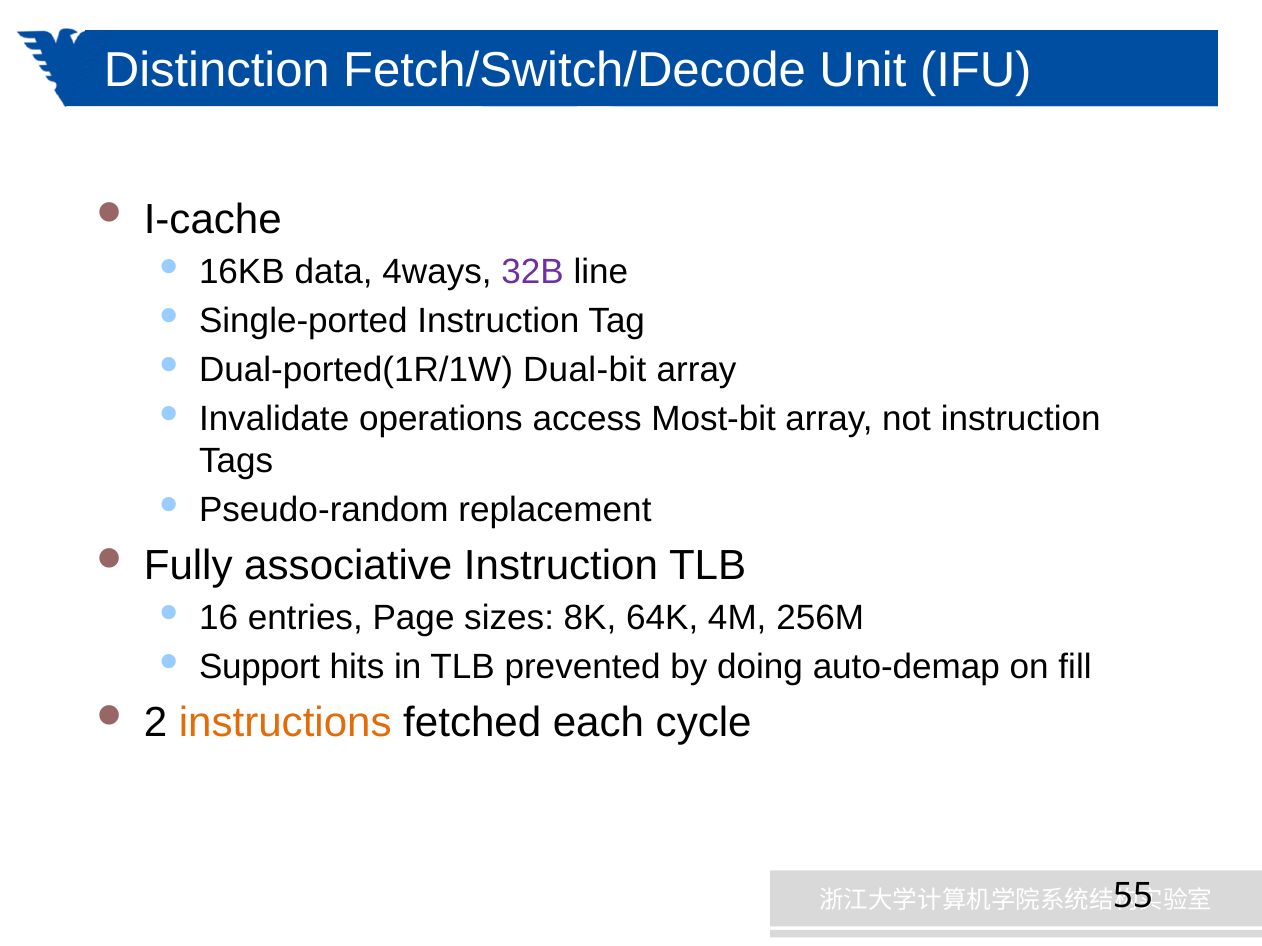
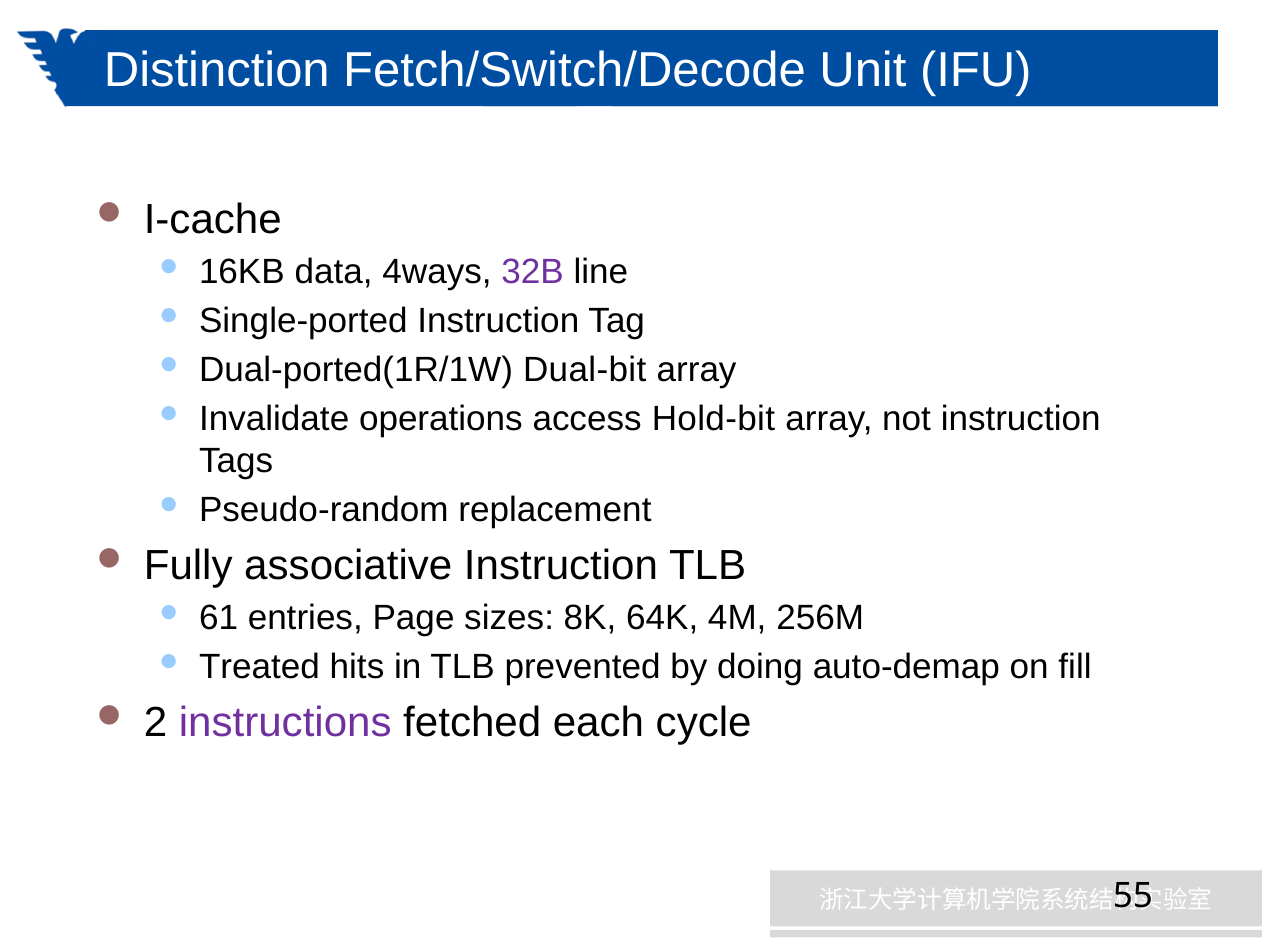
Most-bit: Most-bit -> Hold-bit (713, 419)
16: 16 -> 61 (219, 619)
Support: Support -> Treated (259, 668)
instructions colour: orange -> purple (285, 723)
